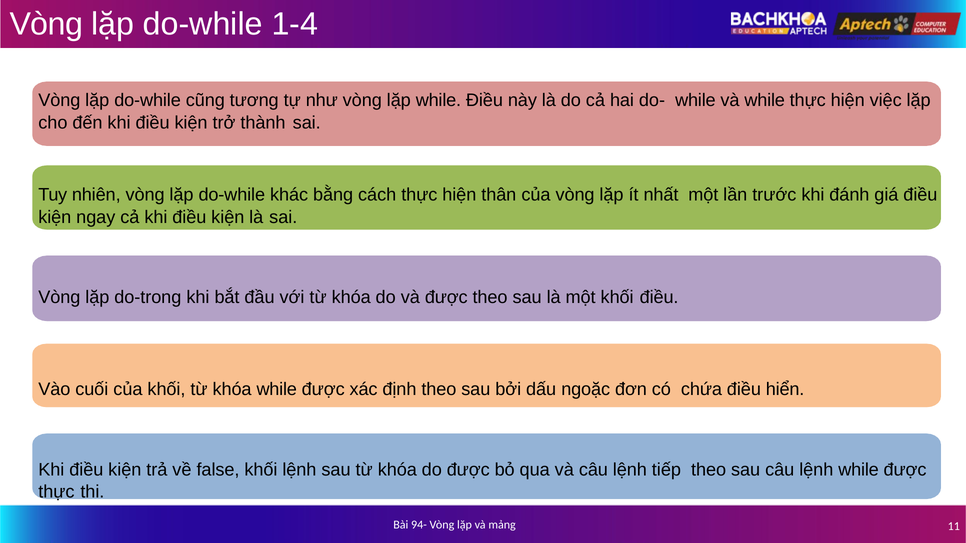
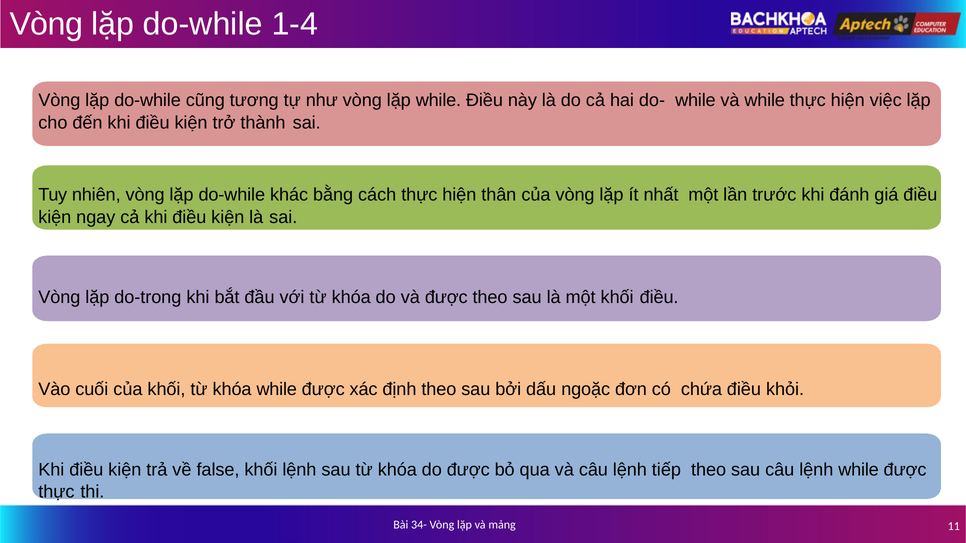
hiển: hiển -> khỏi (785, 389)
94-: 94- -> 34- (419, 525)
